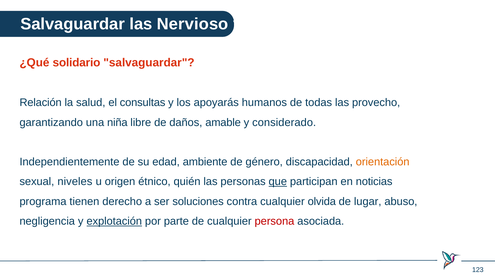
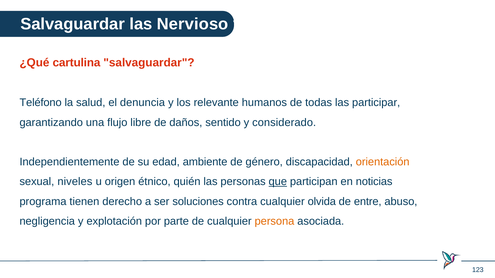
solidario: solidario -> cartulina (76, 63)
Relación: Relación -> Teléfono (41, 103)
consultas: consultas -> denuncia (142, 103)
apoyarás: apoyarás -> relevante (216, 103)
provecho: provecho -> participar (376, 103)
niña: niña -> flujo (117, 123)
amable: amable -> sentido (223, 123)
lugar: lugar -> entre (368, 202)
explotación underline: present -> none (114, 222)
persona colour: red -> orange (274, 222)
